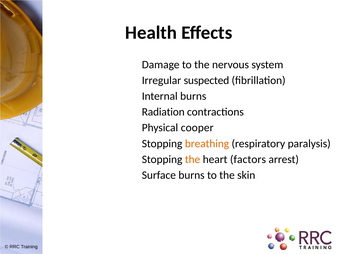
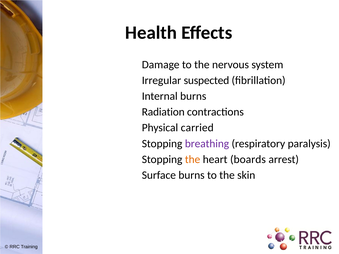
cooper: cooper -> carried (197, 128)
breathing colour: orange -> purple (207, 144)
factors: factors -> boards (248, 159)
